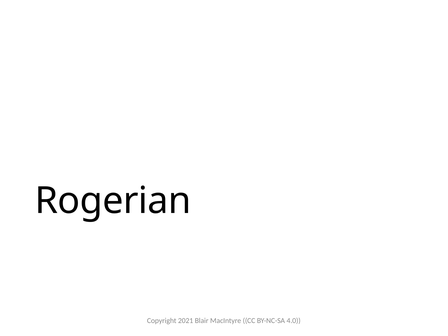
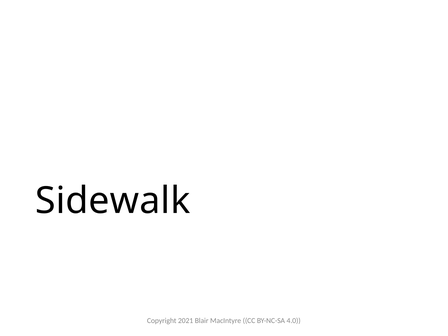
Rogerian: Rogerian -> Sidewalk (113, 201)
